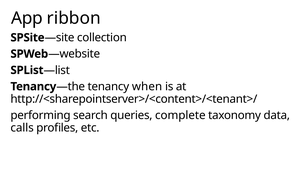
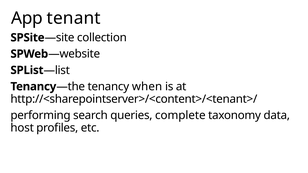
ribbon: ribbon -> tenant (74, 18)
calls: calls -> host (22, 128)
